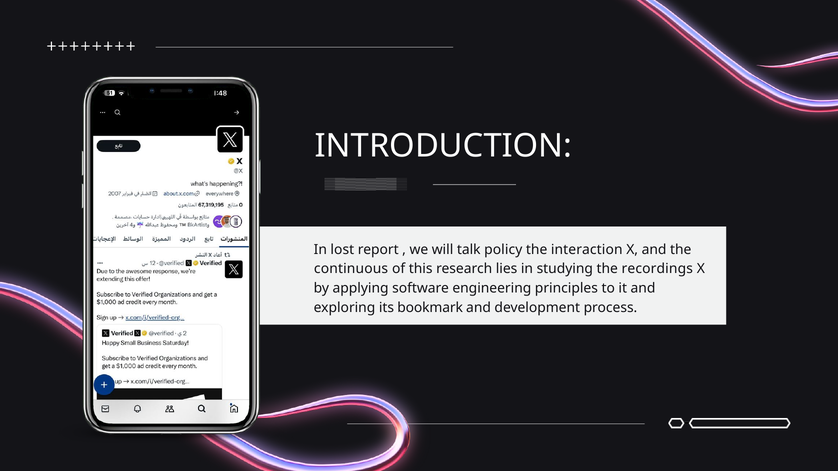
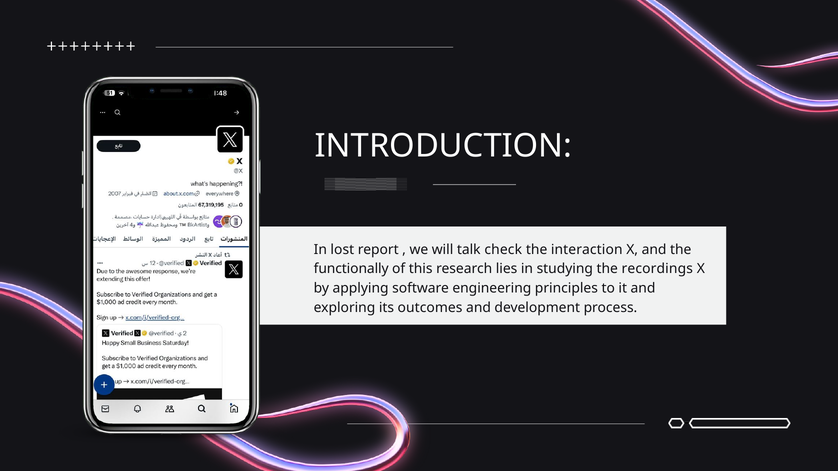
policy: policy -> check (503, 250)
continuous: continuous -> functionally (351, 269)
bookmark: bookmark -> outcomes (430, 308)
